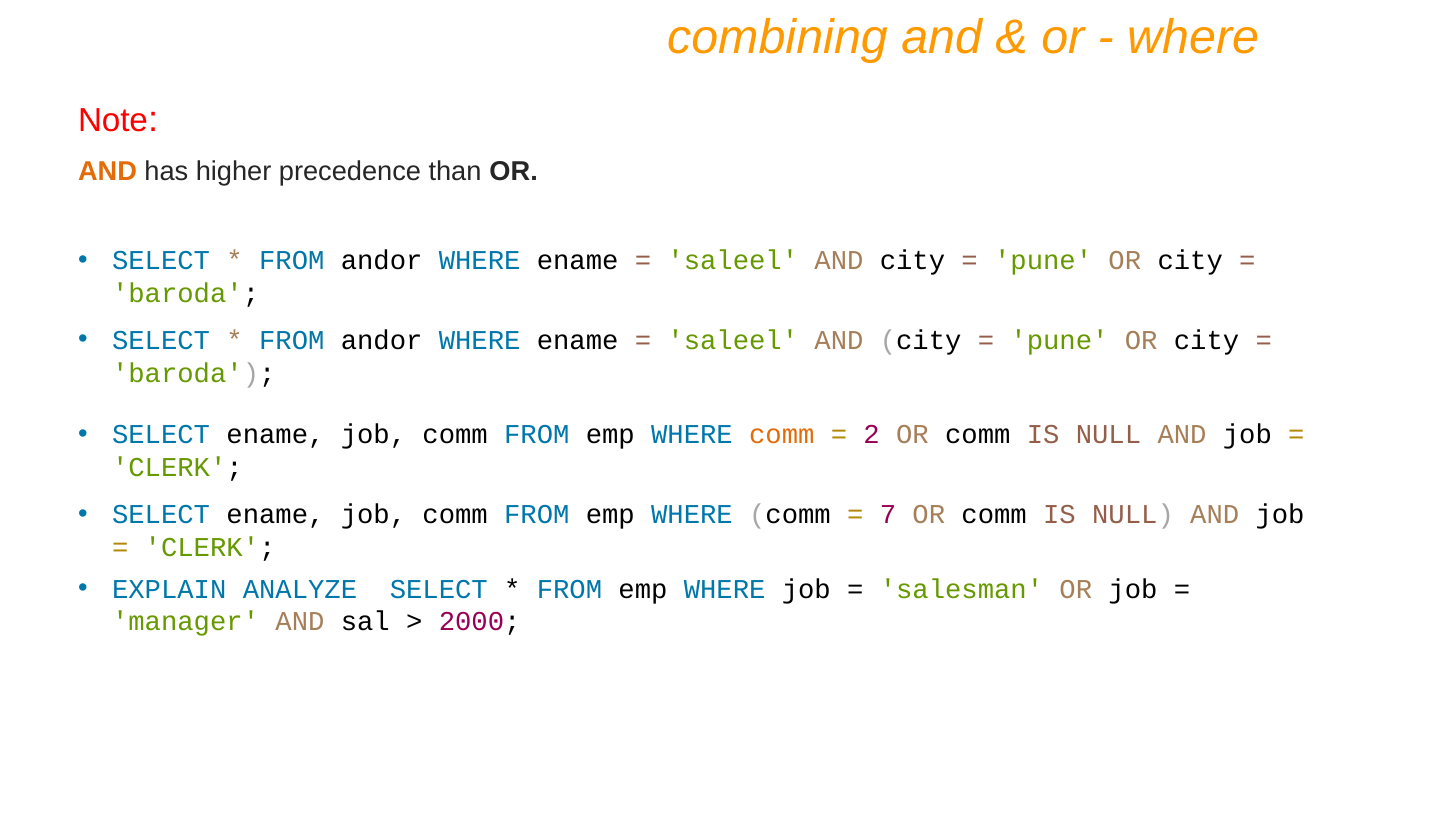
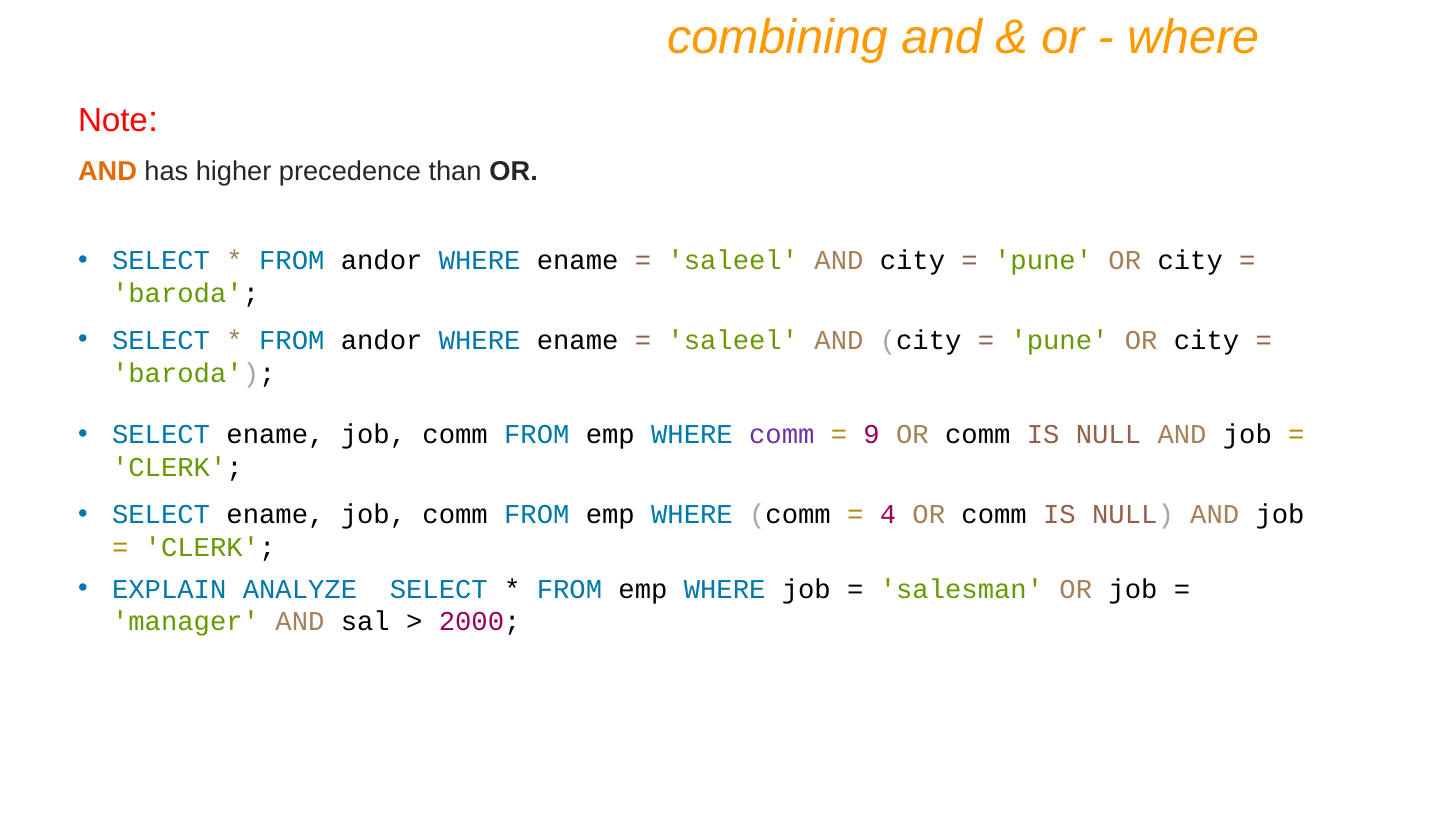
comm colour: orange -> purple (782, 435)
2: 2 -> 9 (872, 435)
7: 7 -> 4 (888, 514)
